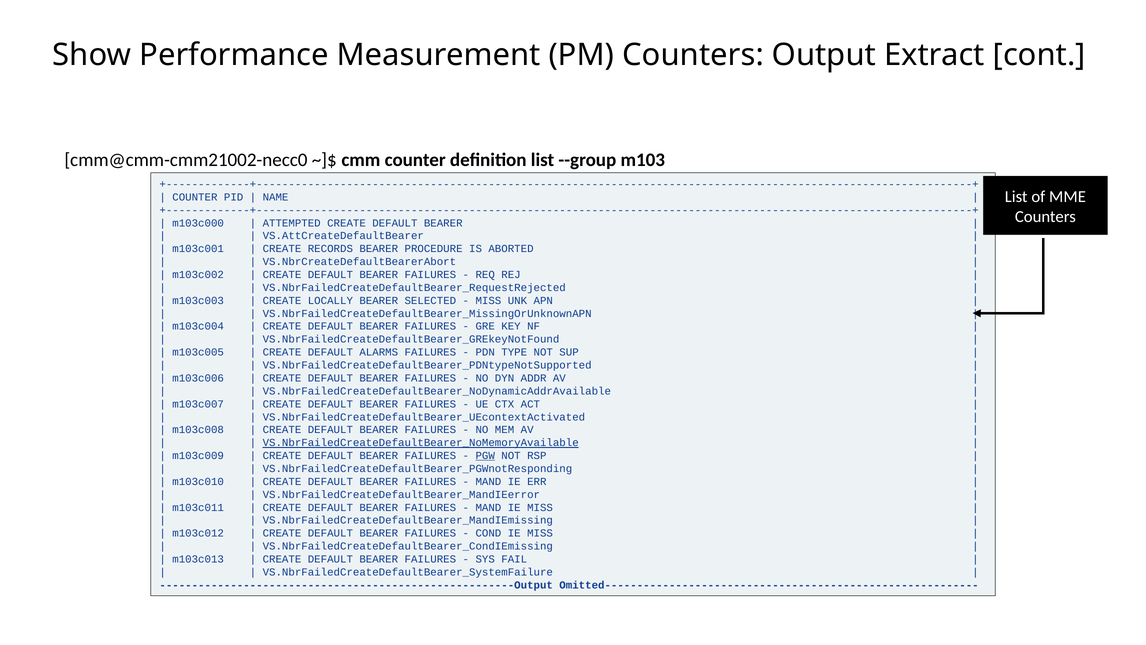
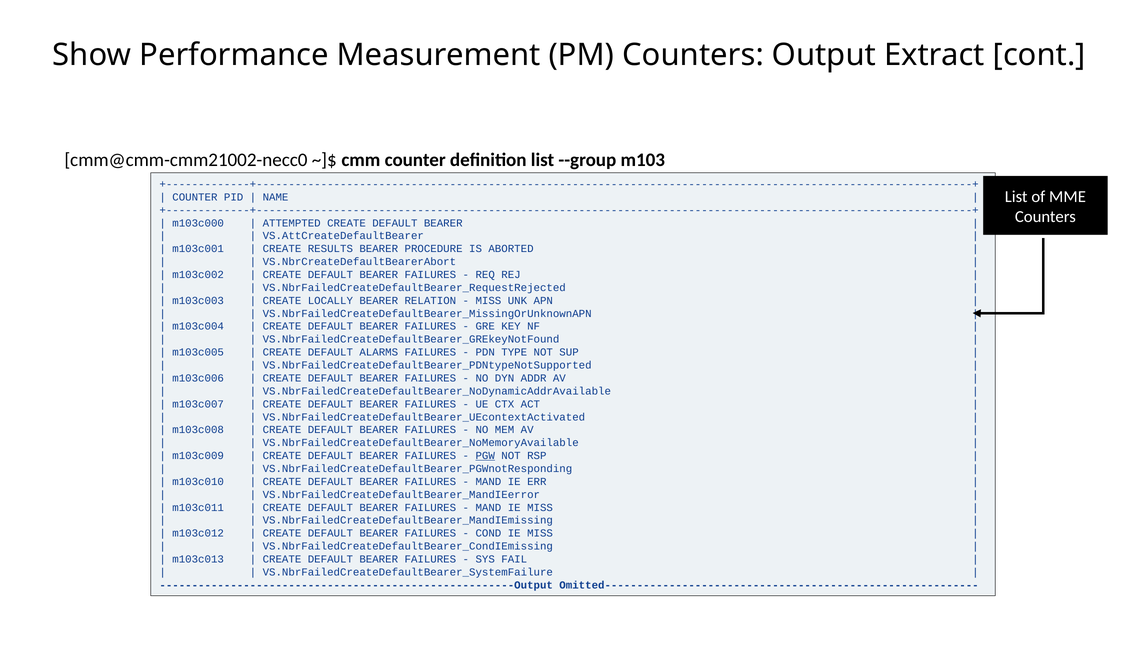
RECORDS: RECORDS -> RESULTS (330, 249)
SELECTED: SELECTED -> RELATION (430, 300)
VS.NbrFailedCreateDefaultBearer_NoMemoryAvailable underline: present -> none (421, 443)
